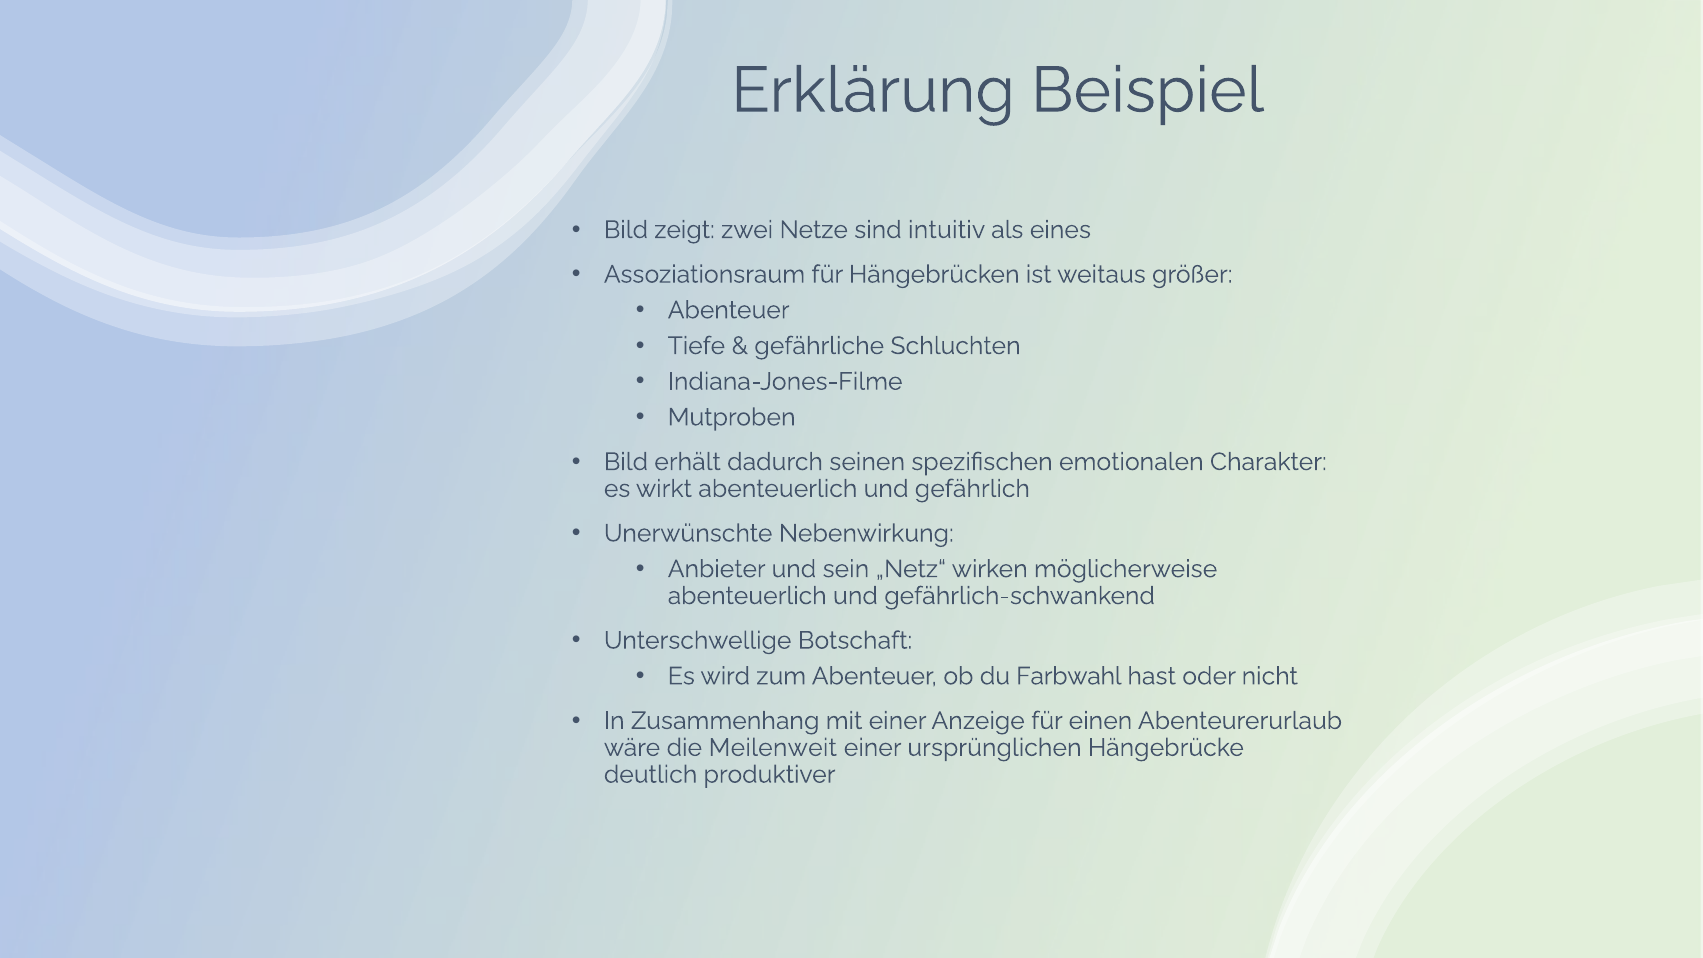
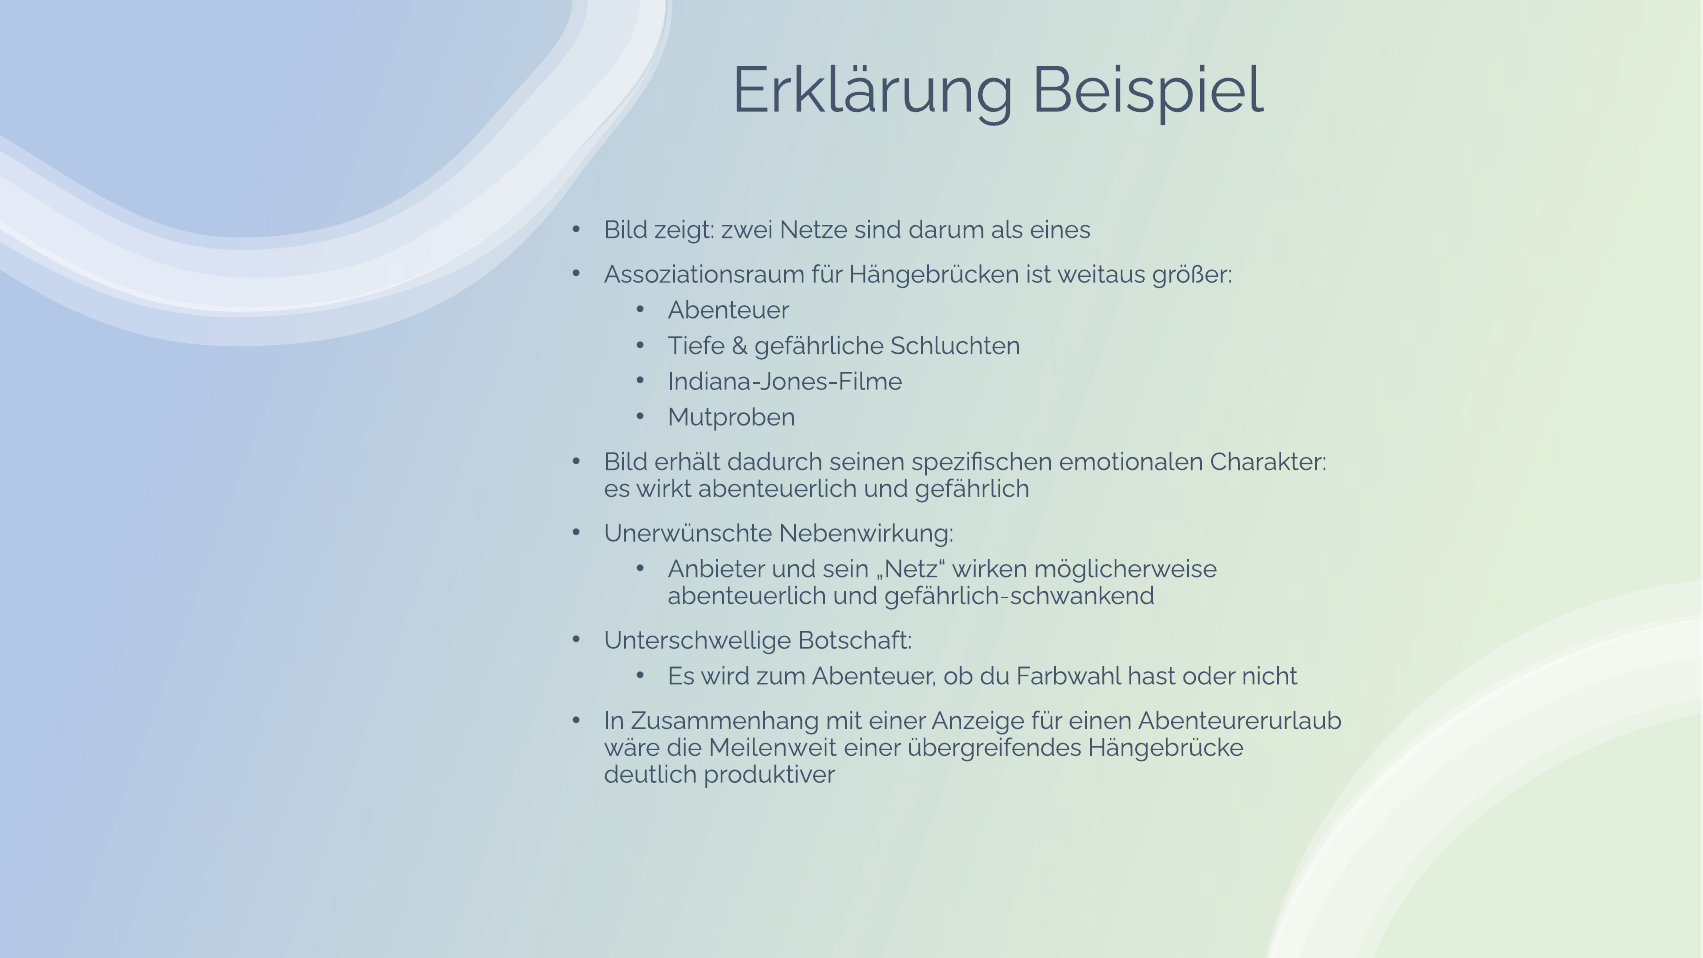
intuitiv: intuitiv -> darum (947, 230)
ursprünglichen: ursprünglichen -> übergreifendes (995, 748)
